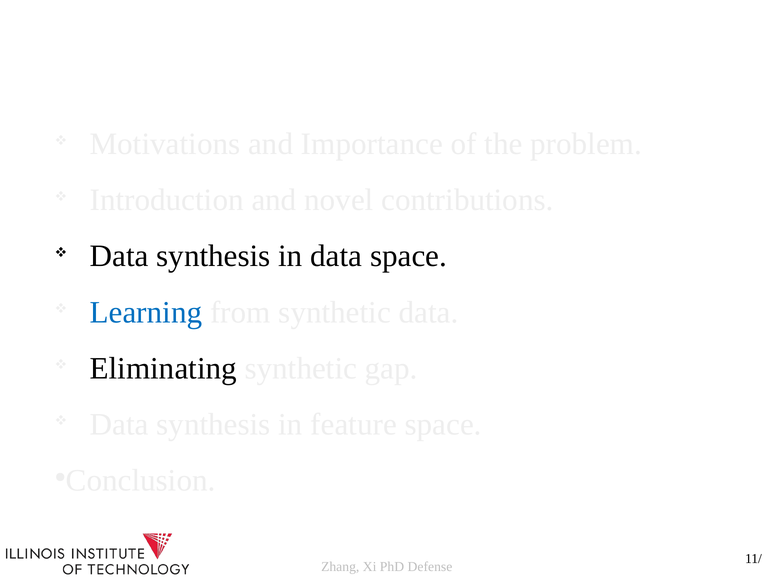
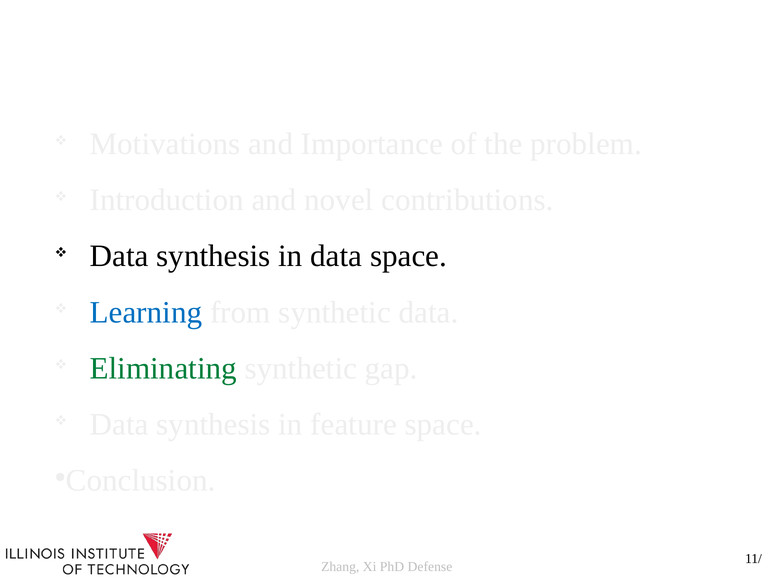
Eliminating colour: black -> green (163, 369)
